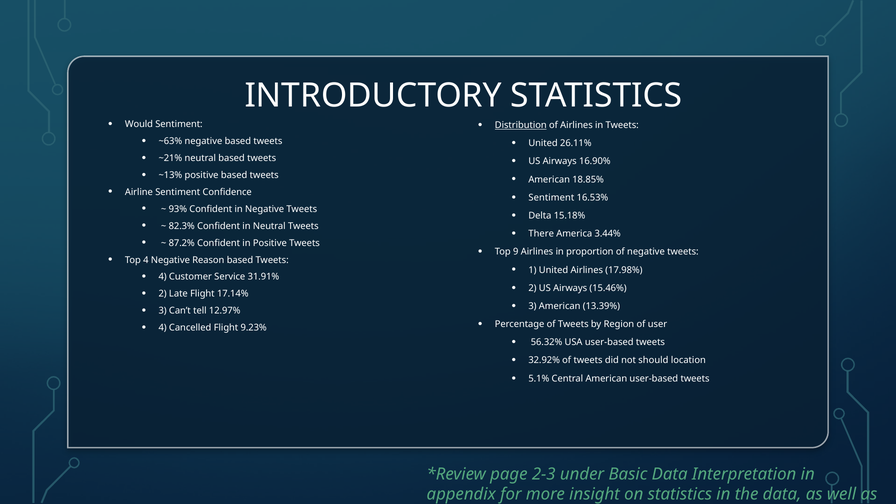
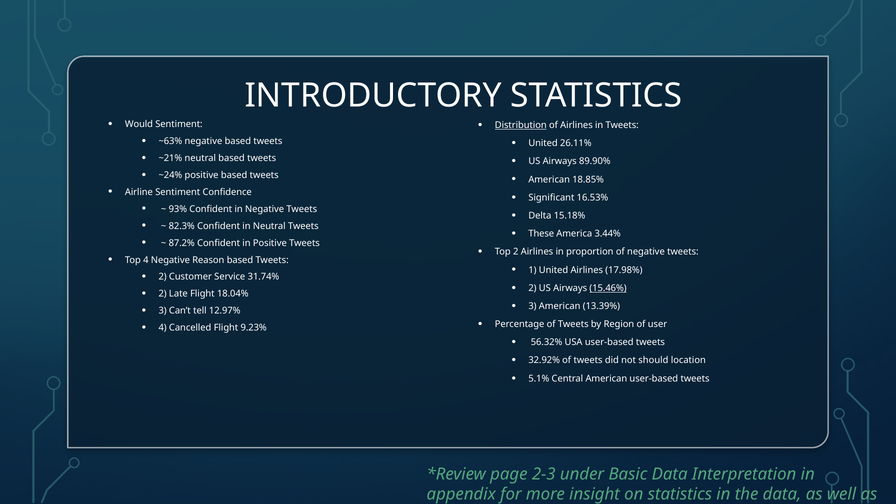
16.90%: 16.90% -> 89.90% (595, 161)
~13%: ~13% -> ~24% (170, 175)
Sentiment: Sentiment -> Significant (551, 198)
There: There -> These (541, 234)
Top 9: 9 -> 2 (516, 252)
4: 4 -> 2 (163, 277)
31.91%: 31.91% -> 31.74% (263, 277)
15.46% underline: none -> present (608, 288)
17.14%: 17.14% -> 18.04% (233, 294)
